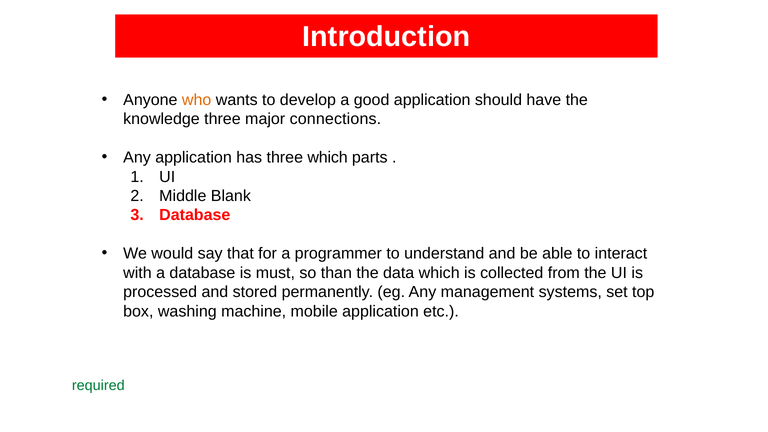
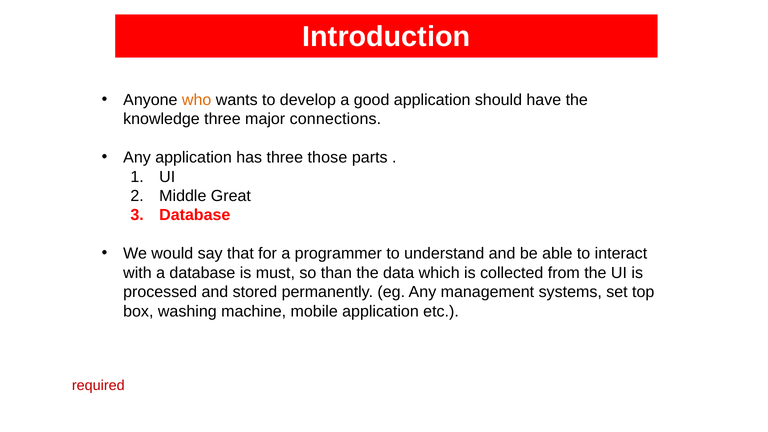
three which: which -> those (327, 158)
Blank: Blank -> Great (231, 196)
required colour: green -> red (98, 386)
